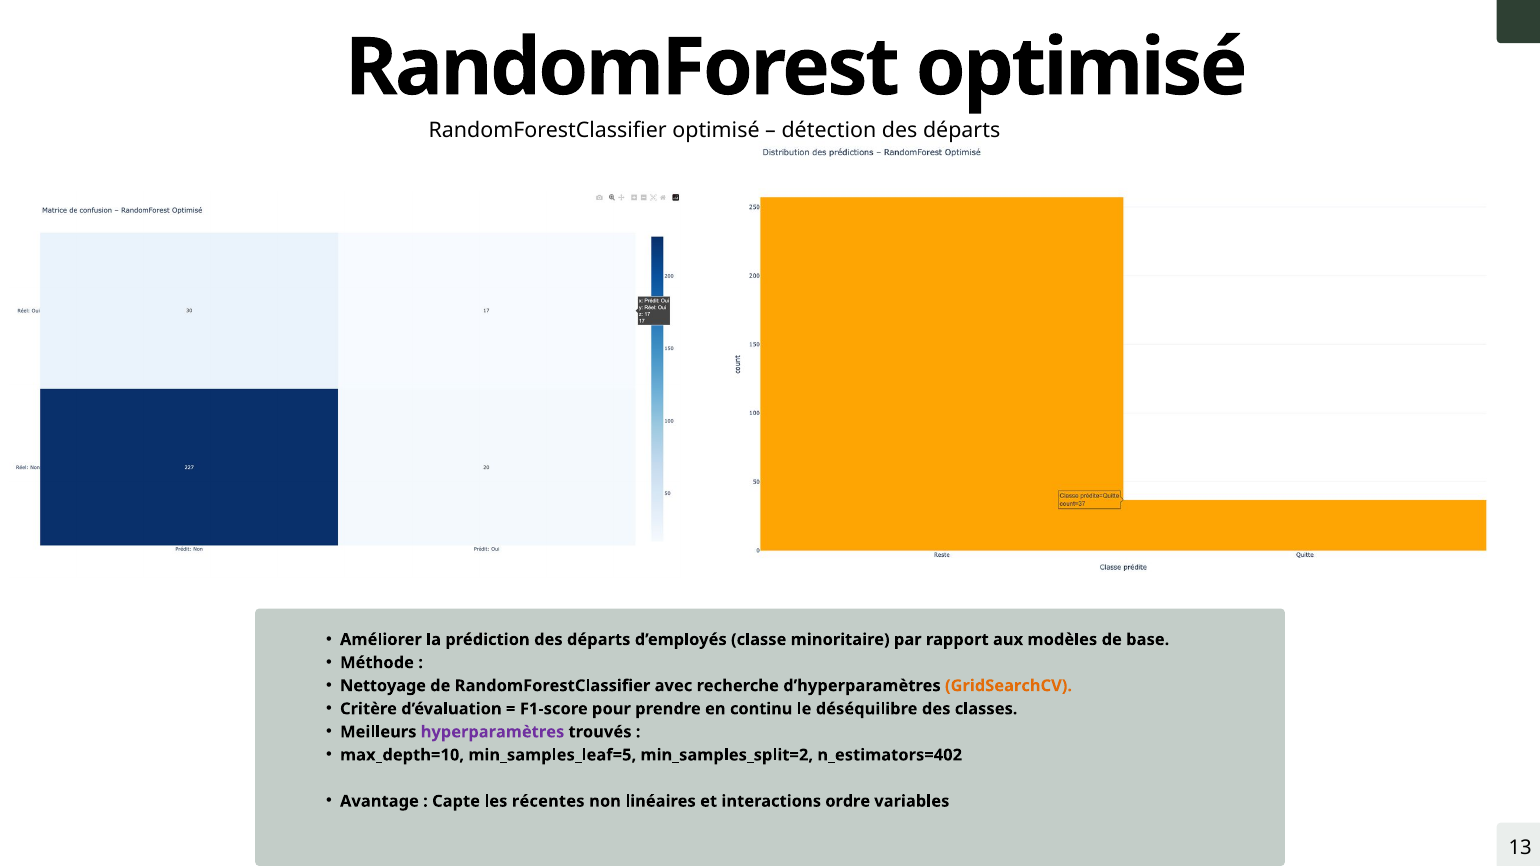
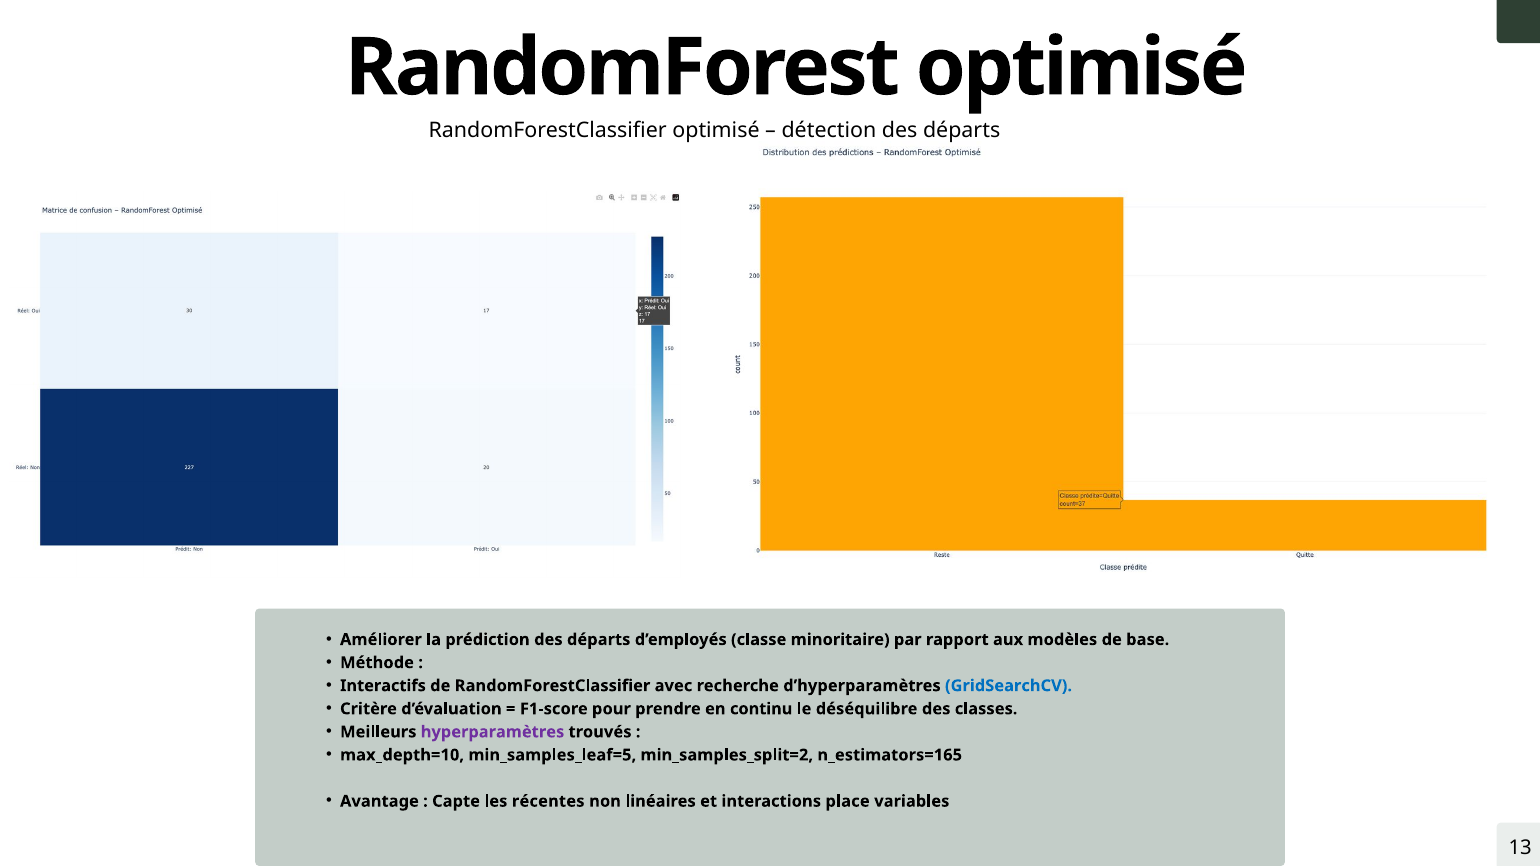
Nettoyage: Nettoyage -> Interactifs (383, 686)
GridSearchCV colour: orange -> blue (1009, 686)
n_estimators=402: n_estimators=402 -> n_estimators=165 (890, 755)
ordre: ordre -> place (848, 801)
